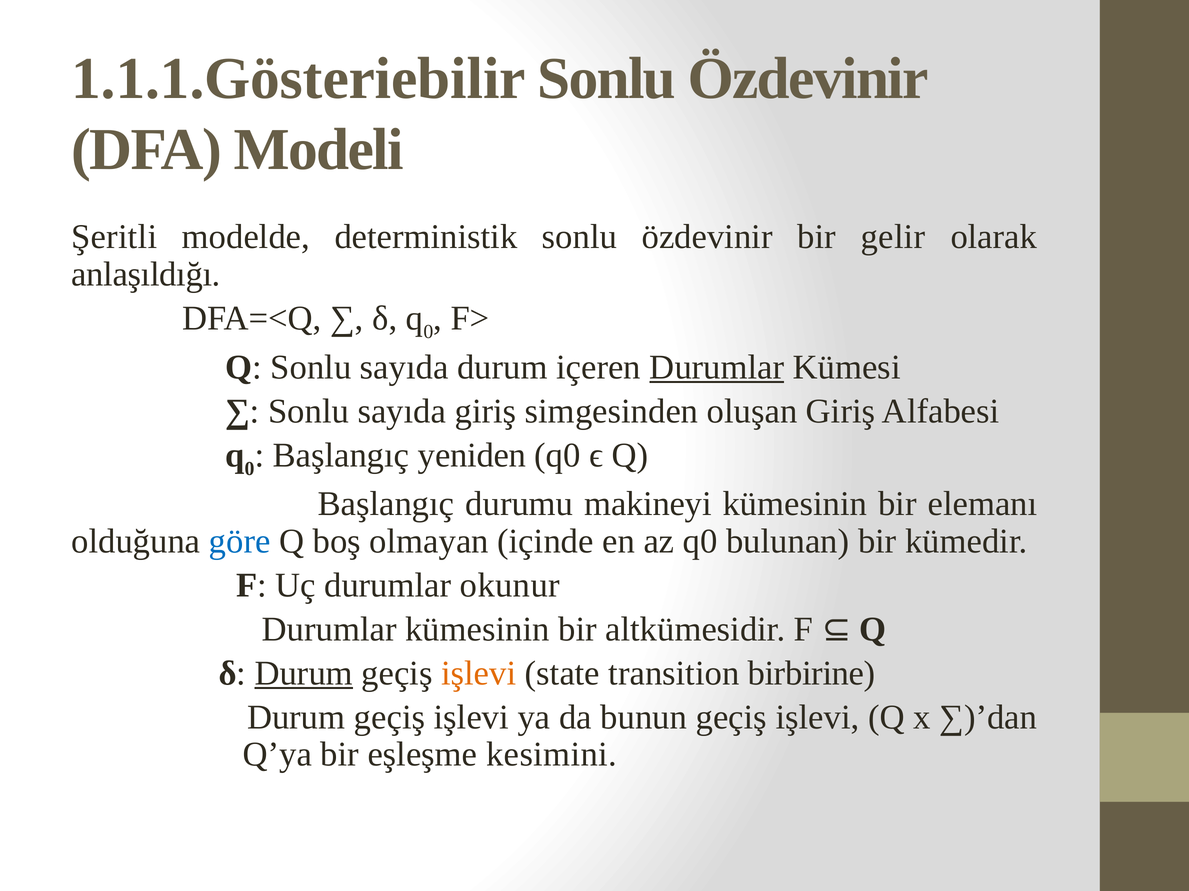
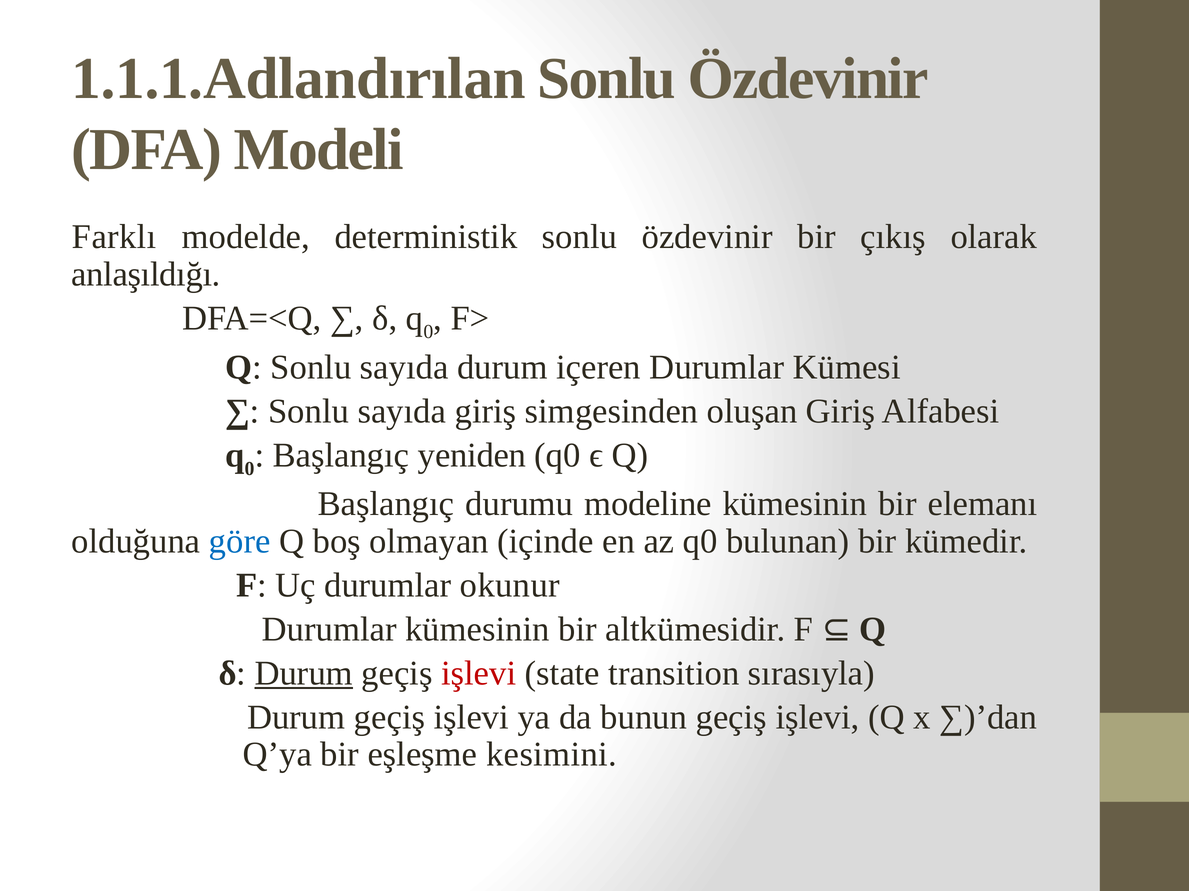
1.1.1.Gösteriebilir: 1.1.1.Gösteriebilir -> 1.1.1.Adlandırılan (299, 78)
Şeritli: Şeritli -> Farklı (114, 237)
gelir: gelir -> çıkış (893, 237)
Durumlar underline: present -> none (717, 368)
makineyi: makineyi -> modeline (648, 504)
işlevi colour: orange -> red (479, 674)
birbirine: birbirine -> sırasıyla (811, 674)
